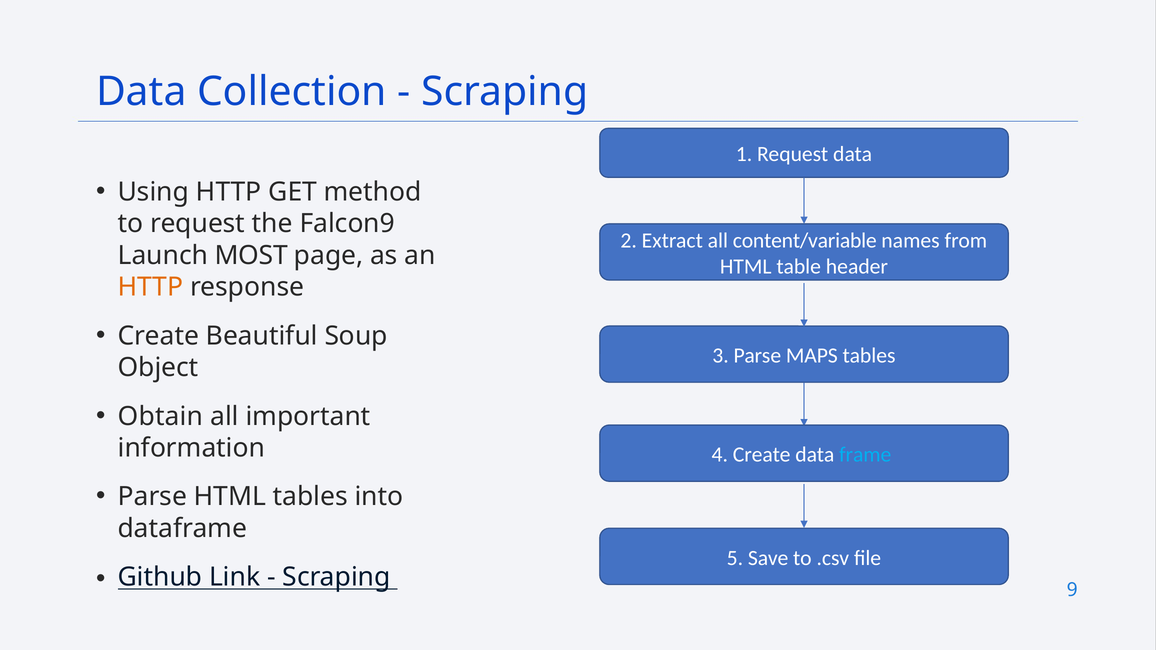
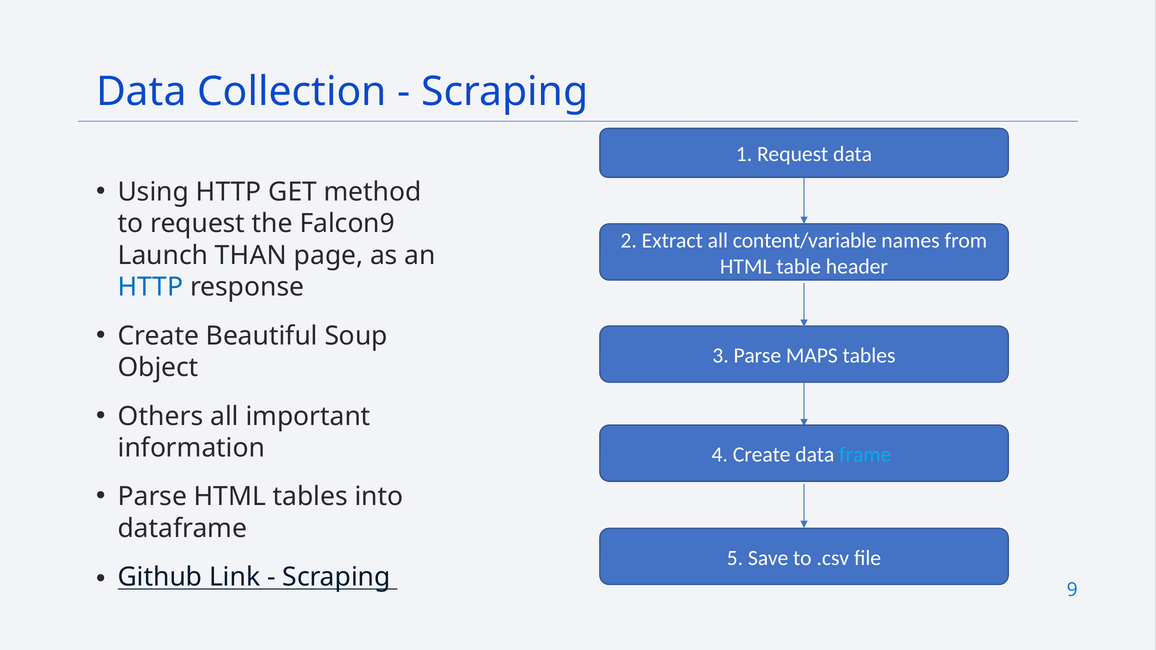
MOST: MOST -> THAN (251, 256)
HTTP colour: orange -> blue (150, 287)
Obtain: Obtain -> Others (161, 416)
